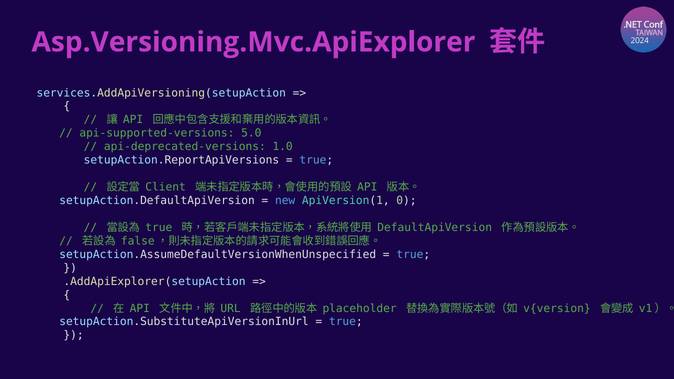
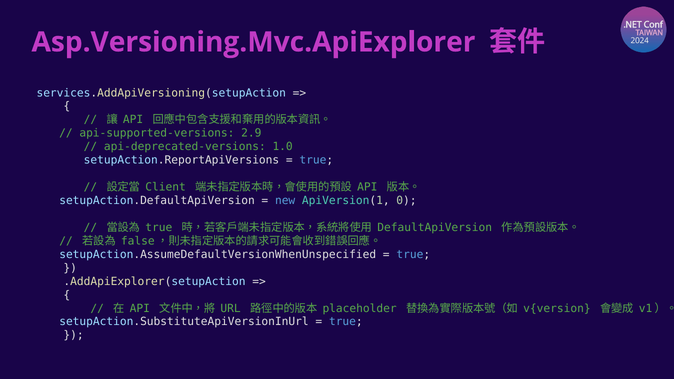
5.0: 5.0 -> 2.9 (251, 133)
